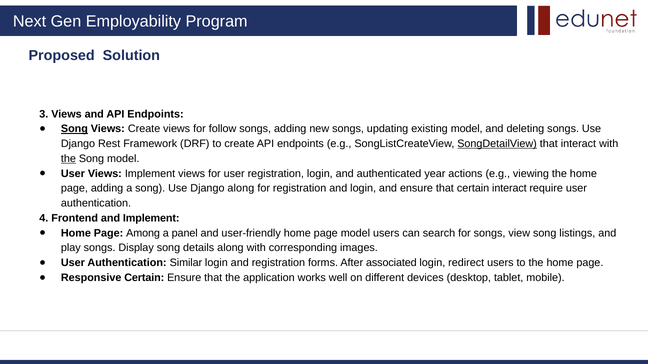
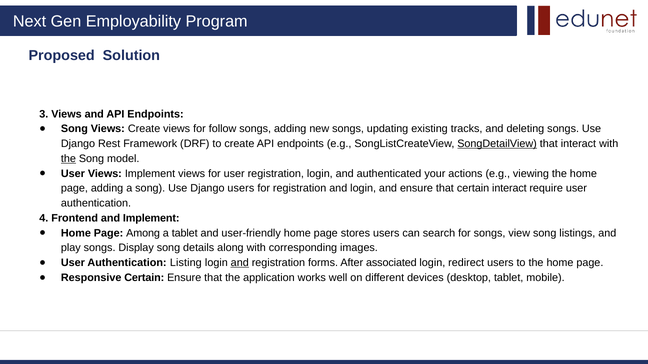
Song underline: present -> none (74, 129)
existing model: model -> tracks (467, 129)
year: year -> your (435, 174)
Django along: along -> users (241, 189)
a panel: panel -> tablet (185, 233)
page model: model -> stores (355, 233)
Similar: Similar -> Listing (186, 263)
and underline: none -> present (240, 263)
